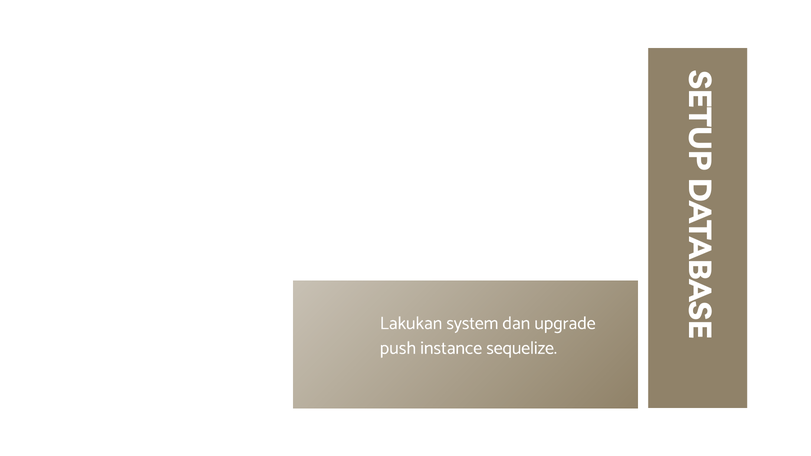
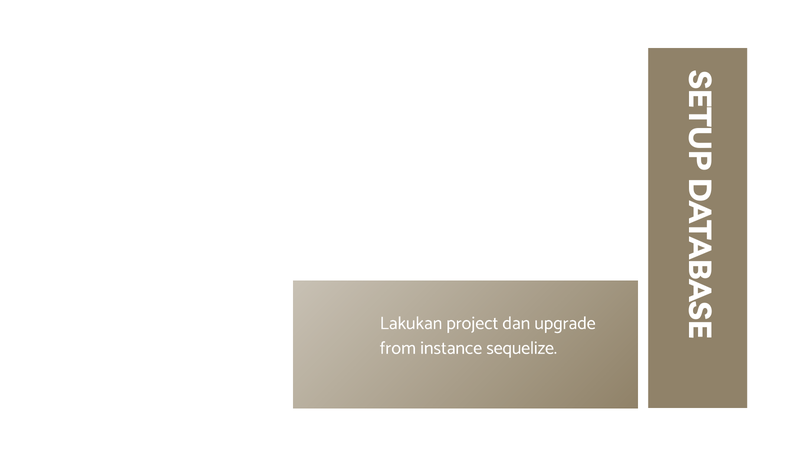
system: system -> project (472, 323)
push: push -> from (398, 348)
